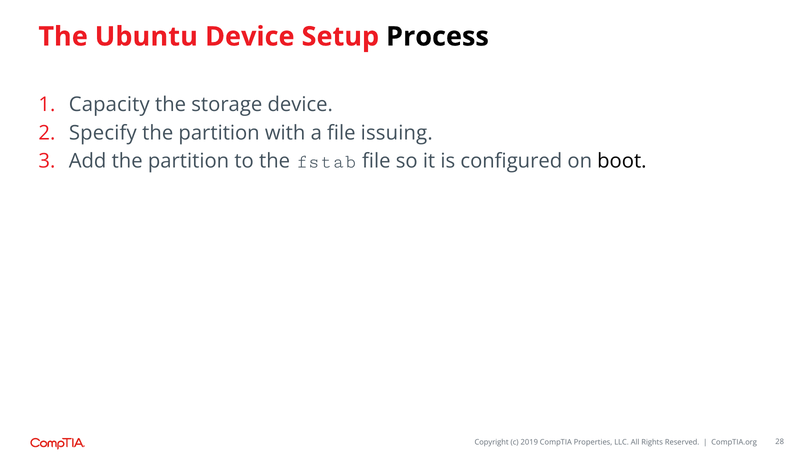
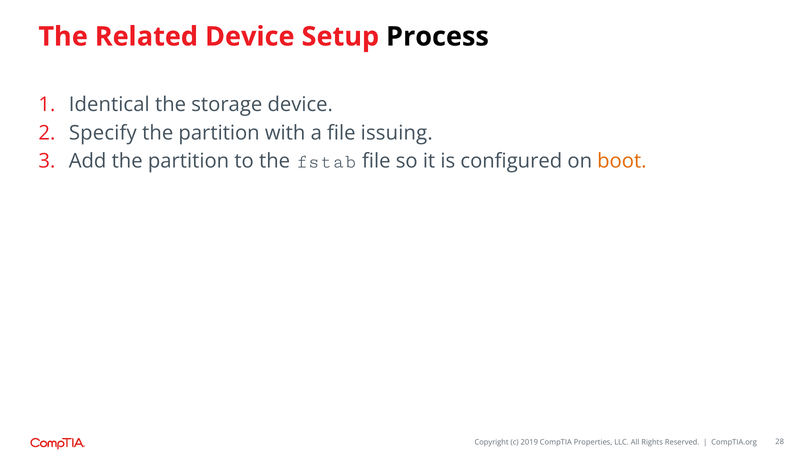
Ubuntu: Ubuntu -> Related (146, 37)
Capacity: Capacity -> Identical (109, 105)
boot colour: black -> orange (622, 161)
